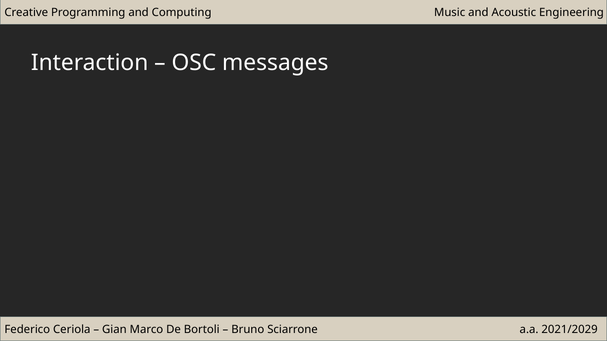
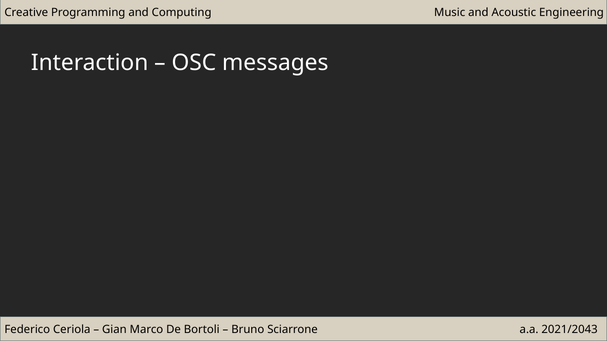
2021/2029: 2021/2029 -> 2021/2043 (570, 330)
